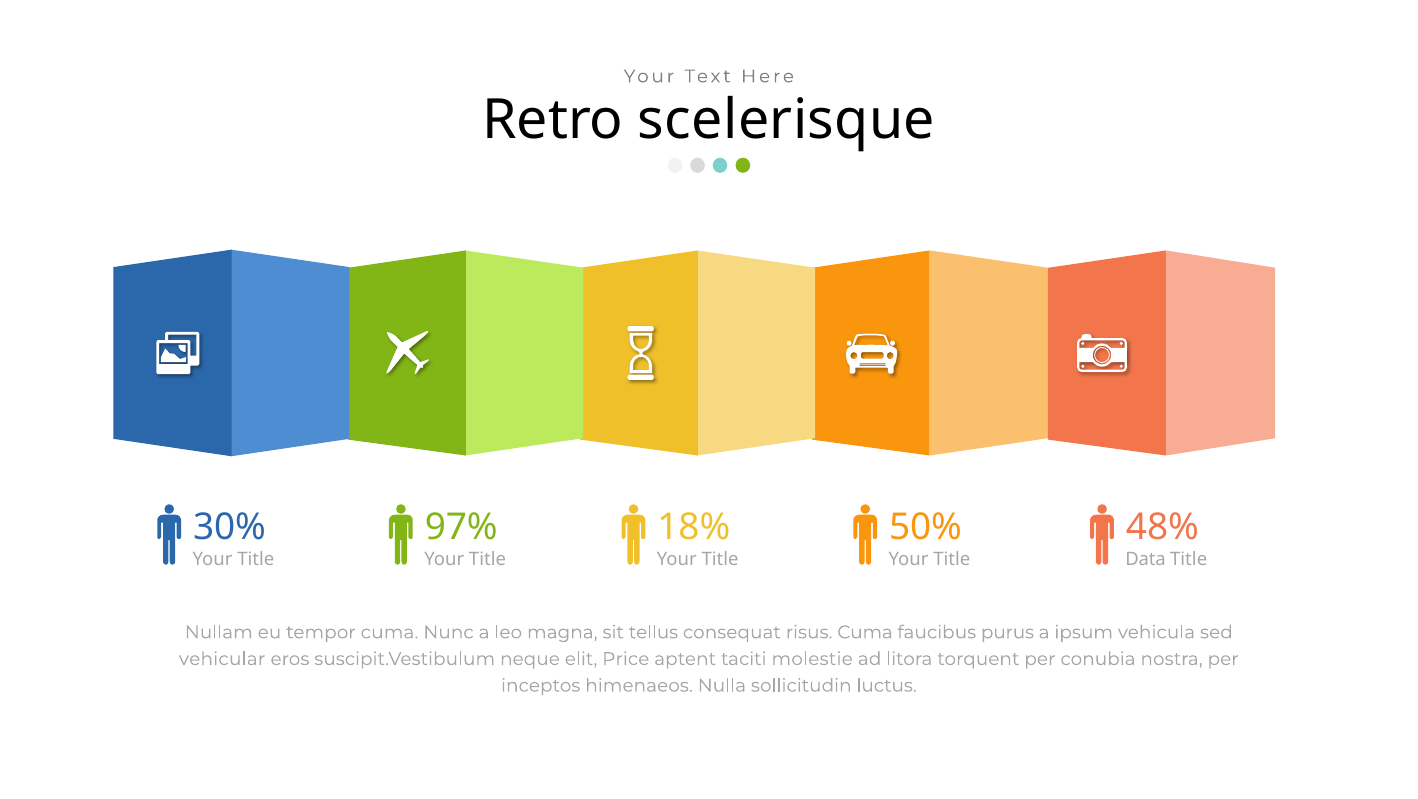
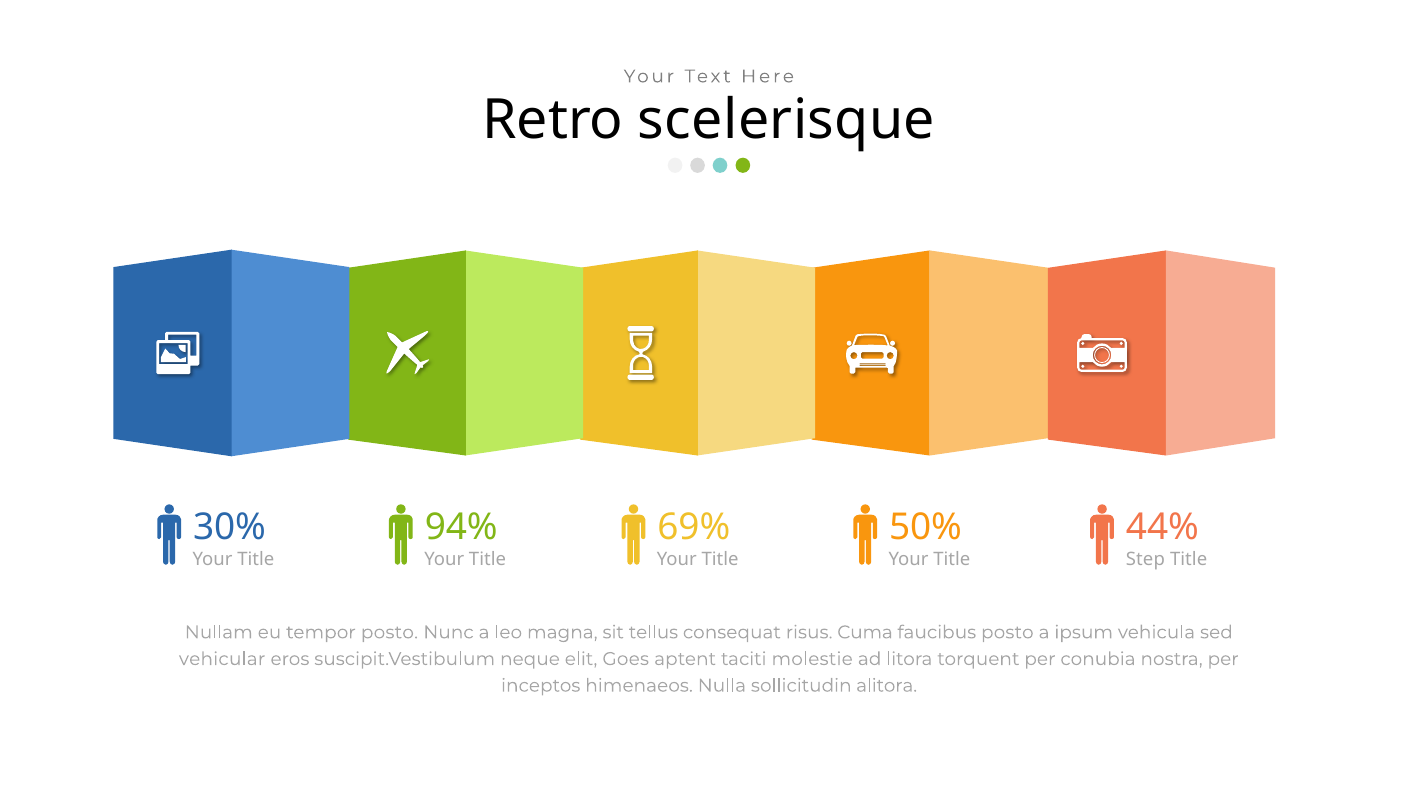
97%: 97% -> 94% (461, 527)
18%: 18% -> 69% (694, 527)
48%: 48% -> 44% (1162, 527)
Data: Data -> Step (1145, 559)
tempor cuma: cuma -> posto (389, 632)
faucibus purus: purus -> posto (1007, 632)
Price: Price -> Goes (626, 659)
luctus: luctus -> alitora (887, 685)
